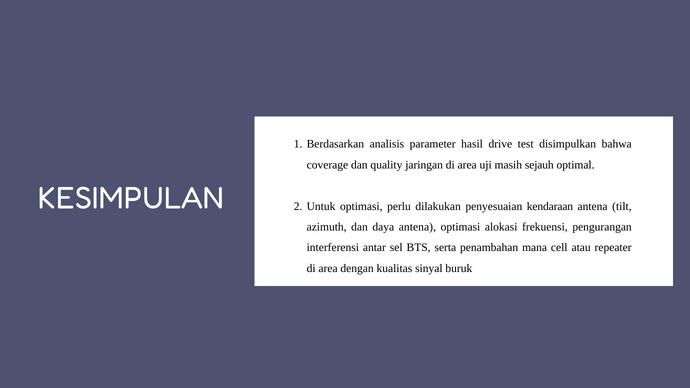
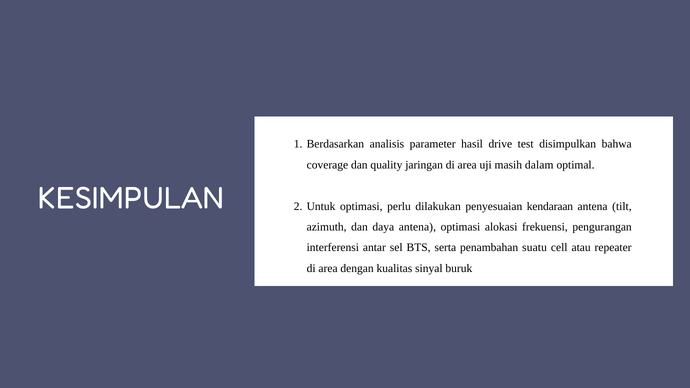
sejauh: sejauh -> dalam (539, 165)
mana: mana -> suatu (535, 248)
